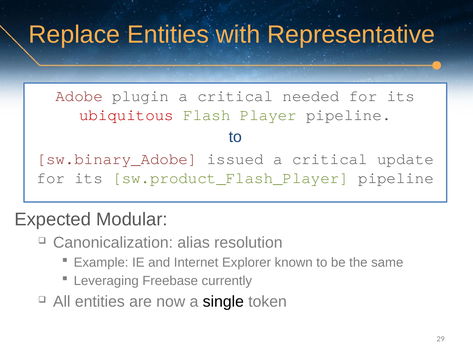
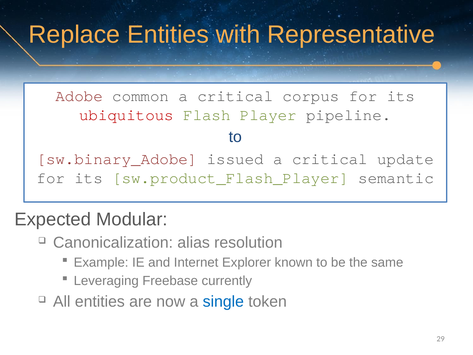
plugin: plugin -> common (141, 96)
needed: needed -> corpus (311, 96)
sw.product_Flash_Player pipeline: pipeline -> semantic (396, 178)
single colour: black -> blue (223, 301)
